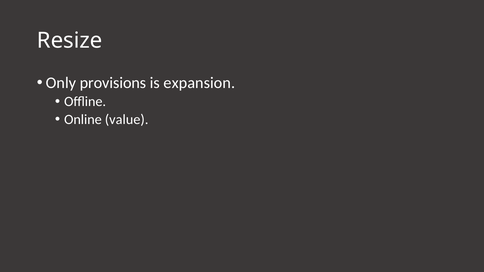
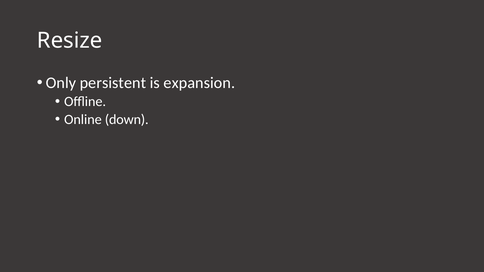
provisions: provisions -> persistent (113, 83)
value: value -> down (127, 119)
